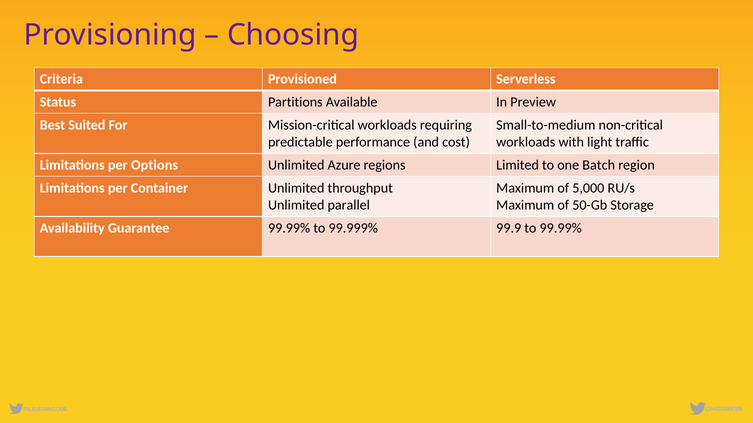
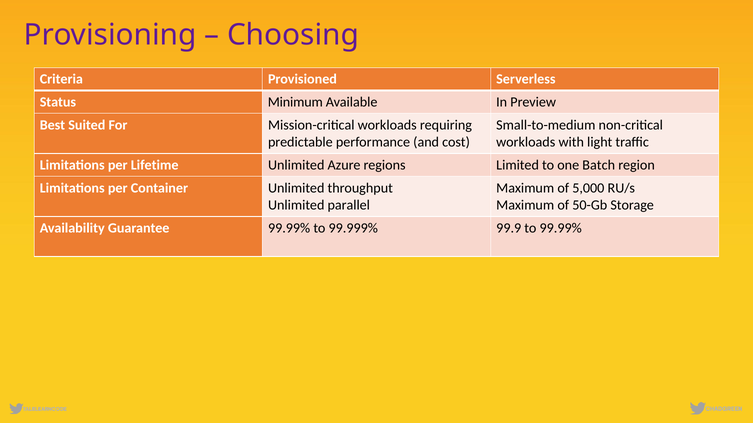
Partitions: Partitions -> Minimum (295, 102)
Options: Options -> Lifetime (155, 165)
